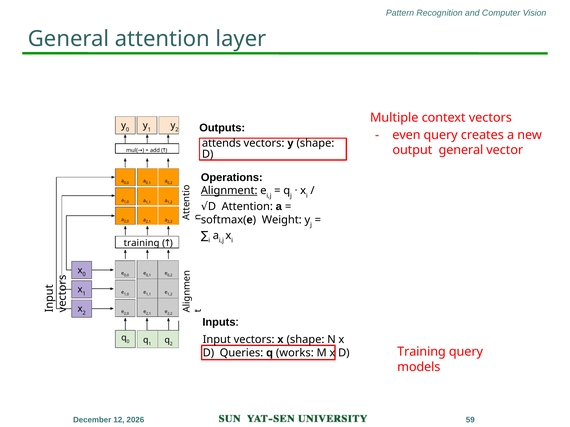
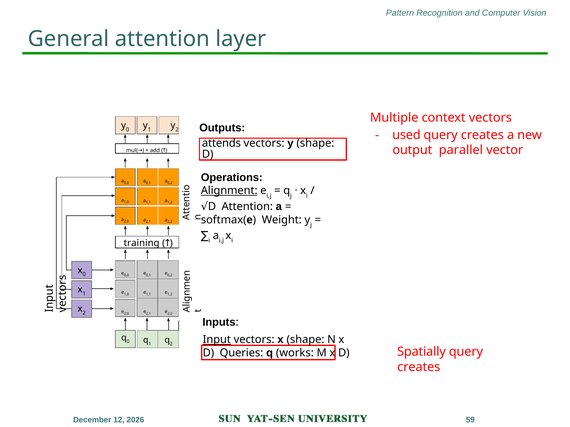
even: even -> used (406, 135)
output general: general -> parallel (461, 150)
Input underline: none -> present (217, 340)
Training: Training -> Spatially (421, 352)
models: models -> creates (419, 367)
